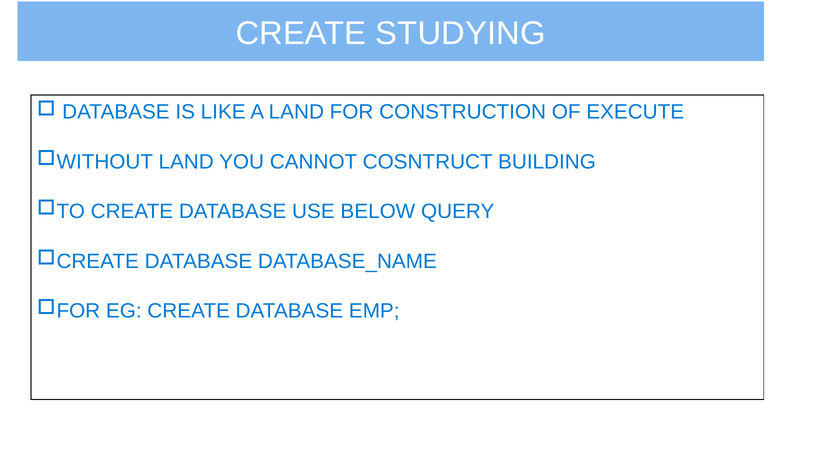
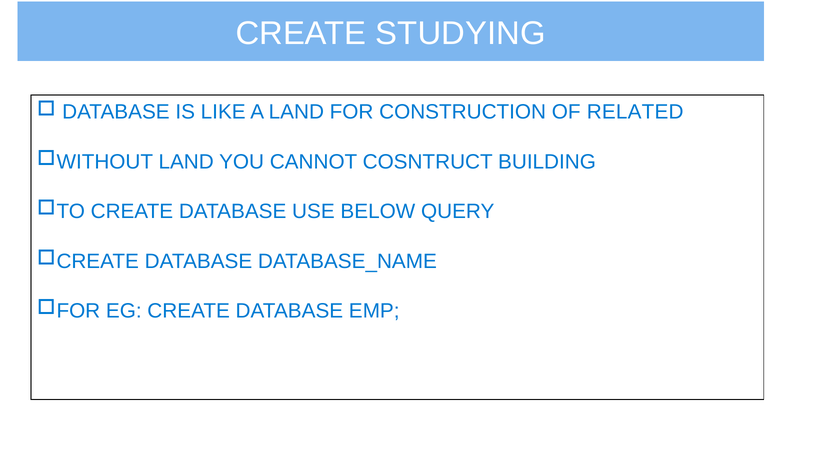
EXECUTE: EXECUTE -> RELATED (635, 112)
